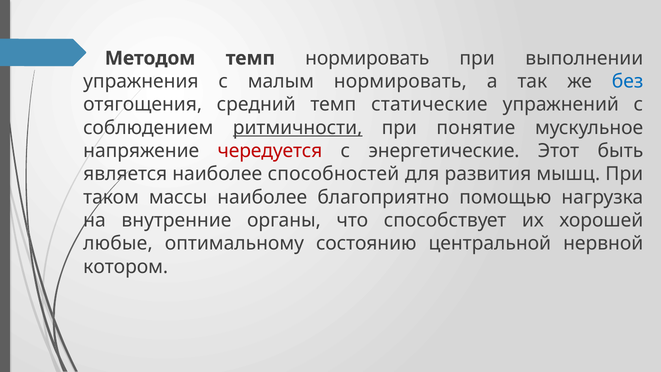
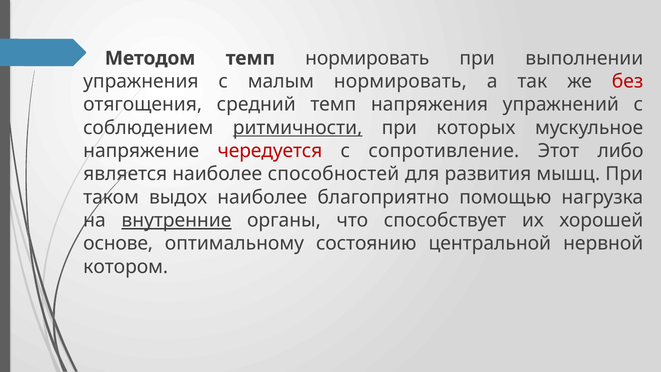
без colour: blue -> red (628, 81)
статические: статические -> напряжения (429, 105)
понятие: понятие -> которых (476, 128)
энергетические: энергетические -> сопротивление (444, 151)
быть: быть -> либо (621, 151)
массы: массы -> выдох (178, 197)
внутренние underline: none -> present (176, 220)
любые: любые -> основе (118, 243)
